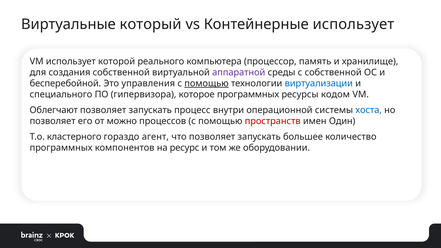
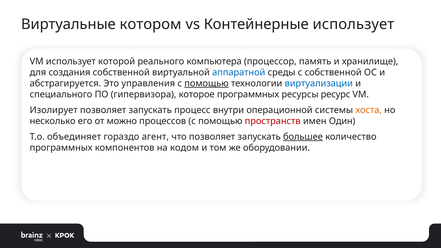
который: который -> котором (151, 24)
аппаратной colour: purple -> blue (239, 72)
бесперебойной: бесперебойной -> абстрагируется (65, 83)
кодом: кодом -> ресурс (336, 94)
Облегчают: Облегчают -> Изолирует (54, 110)
хоста colour: blue -> orange (369, 110)
позволяет: позволяет -> несколько (53, 121)
кластерного: кластерного -> объединяет (74, 137)
большее underline: none -> present (303, 137)
ресурс: ресурс -> кодом (184, 148)
